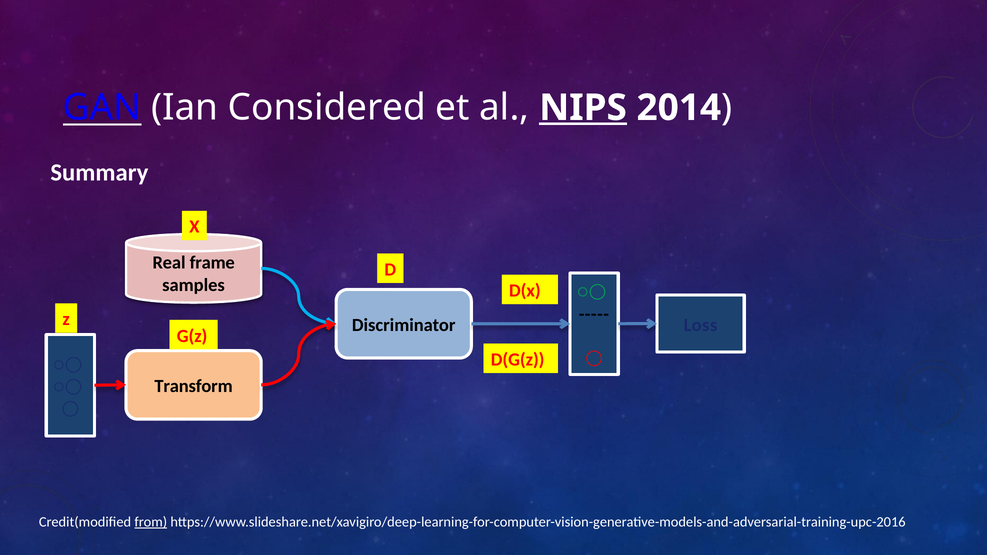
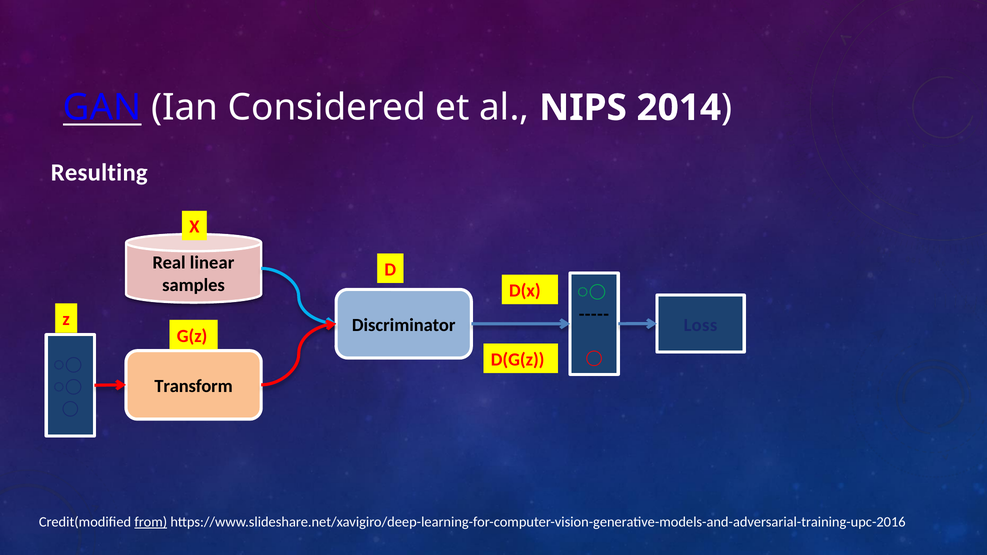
NIPS underline: present -> none (583, 108)
Summary: Summary -> Resulting (99, 173)
frame: frame -> linear (212, 263)
